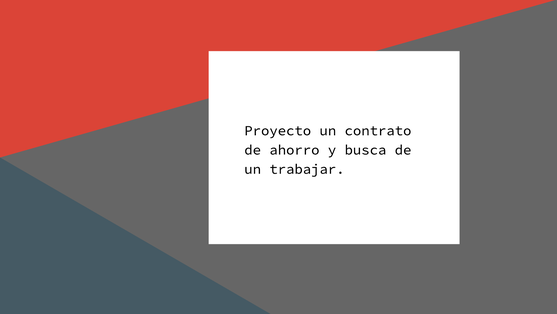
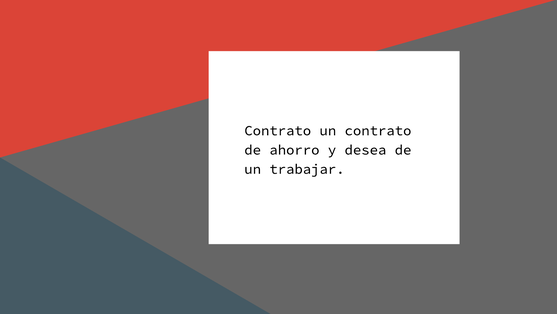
Proyecto: Proyecto -> Contrato (278, 130)
busca: busca -> desea (365, 150)
